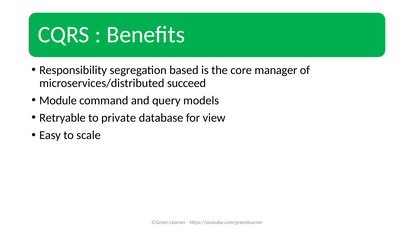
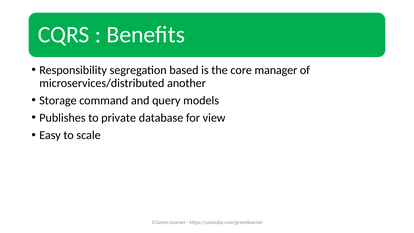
succeed: succeed -> another (187, 83)
Module: Module -> Storage (58, 100)
Retryable: Retryable -> Publishes (62, 118)
